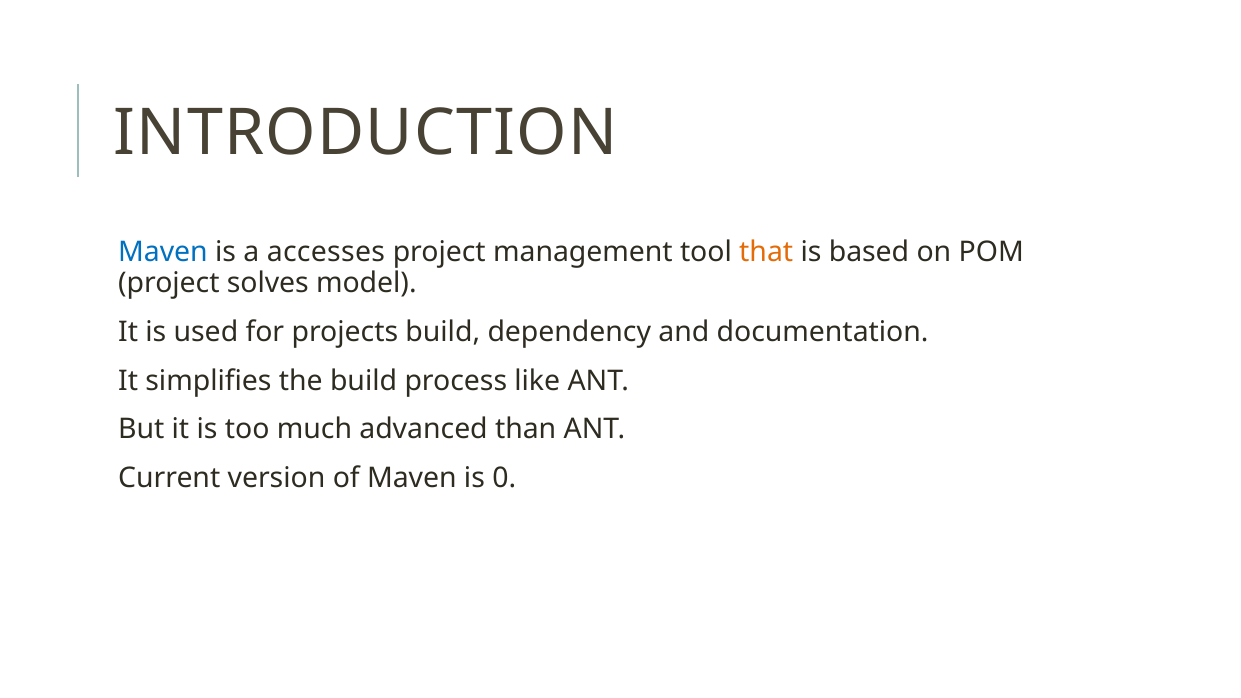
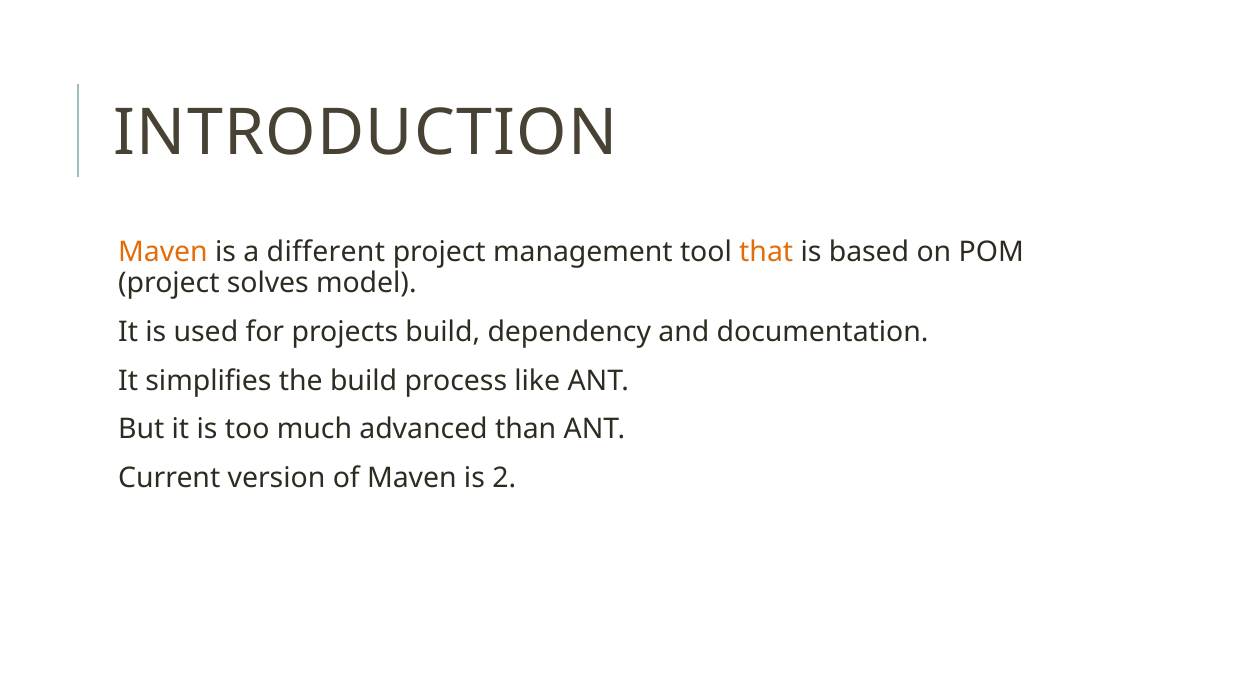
Maven colour: blue -> orange (163, 253)
accesses: accesses -> different (326, 253)
0: 0 -> 2 (504, 478)
